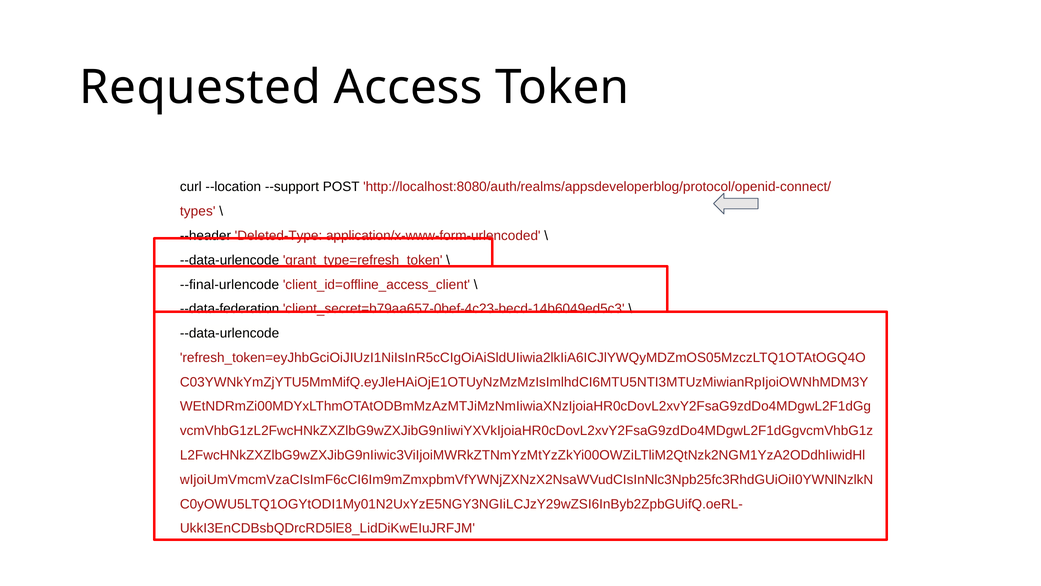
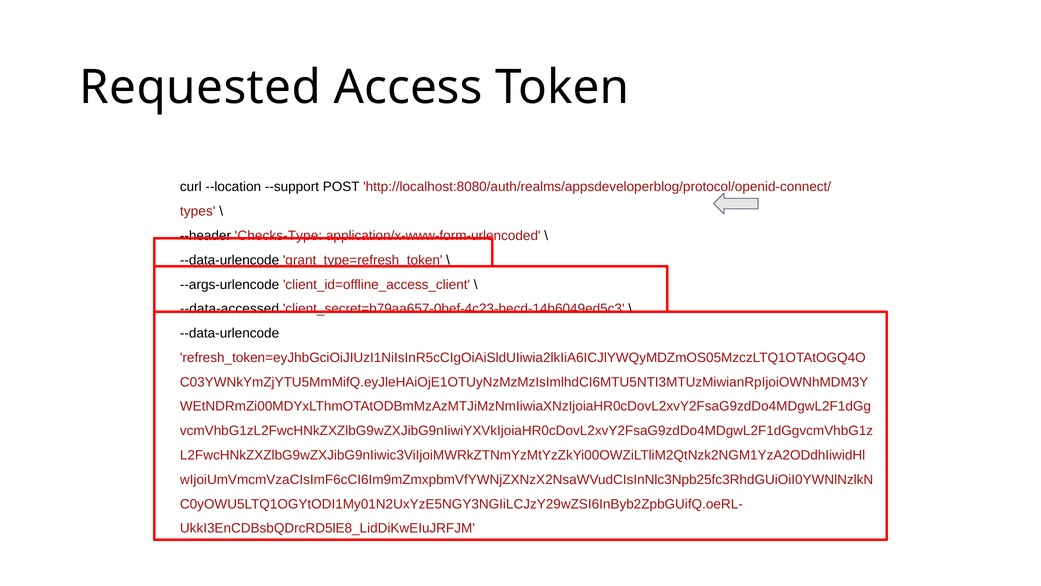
Deleted-Type: Deleted-Type -> Checks-Type (278, 236)
--final-urlencode: --final-urlencode -> --args-urlencode (230, 284)
--data-federation: --data-federation -> --data-accessed (230, 309)
